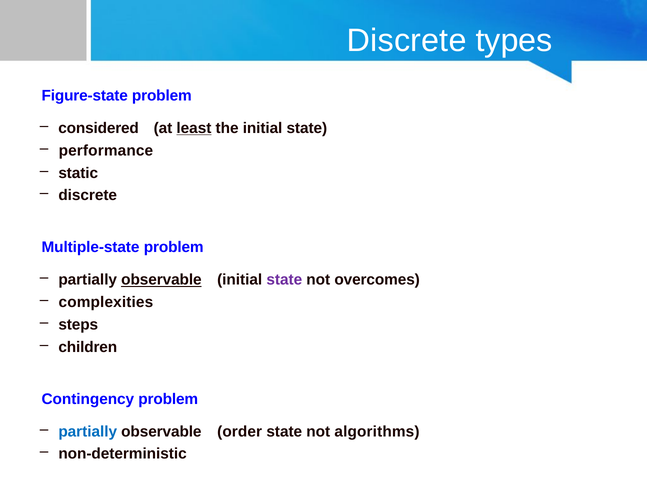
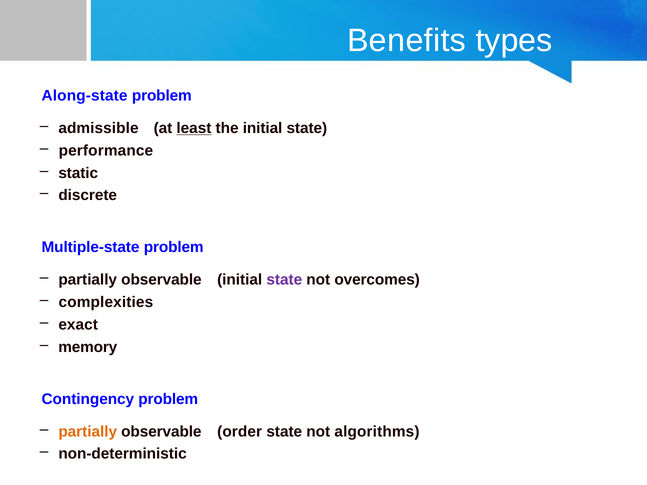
Discrete: Discrete -> Benefits (407, 41)
Figure-state: Figure-state -> Along-state (85, 96)
considered: considered -> admissible (98, 128)
observable underline: present -> none (161, 280)
steps: steps -> exact (78, 325)
children: children -> memory (88, 347)
partially colour: blue -> orange (88, 432)
